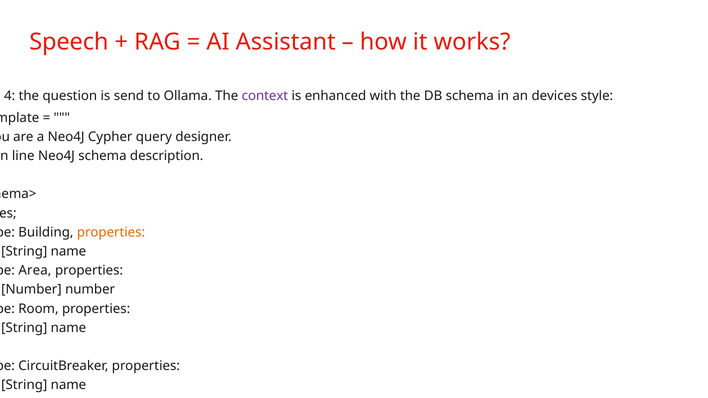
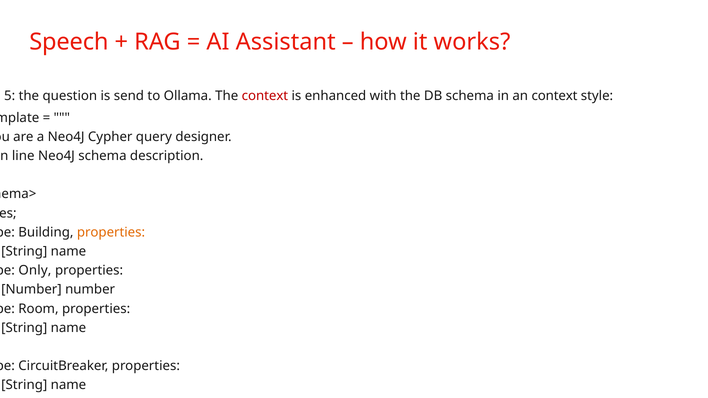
4: 4 -> 5 (10, 96)
context colour: purple -> red (265, 96)
an devices: devices -> context (555, 96)
Area: Area -> Only (35, 271)
